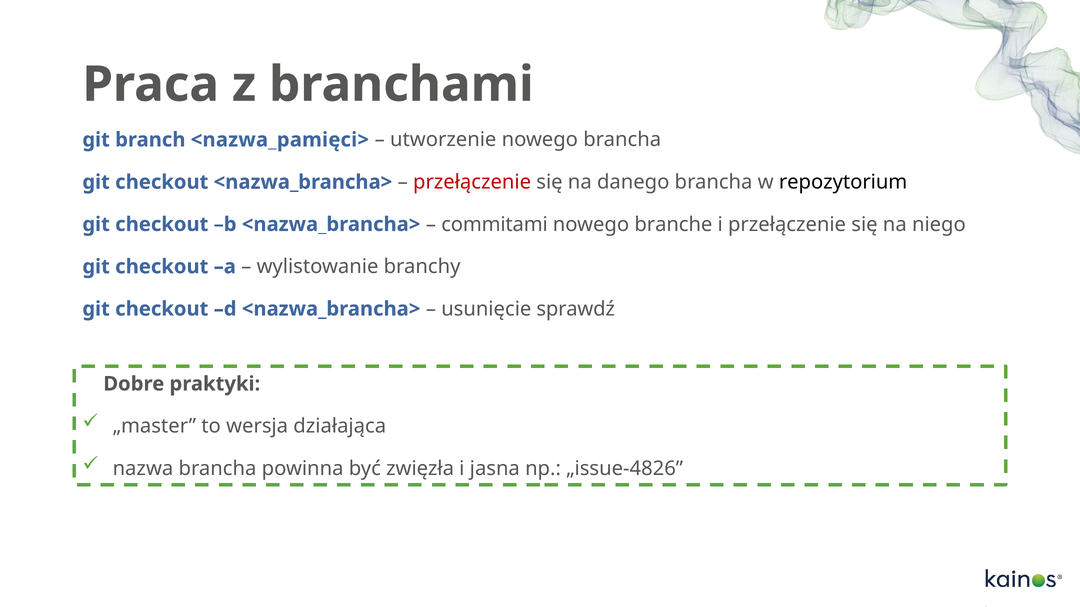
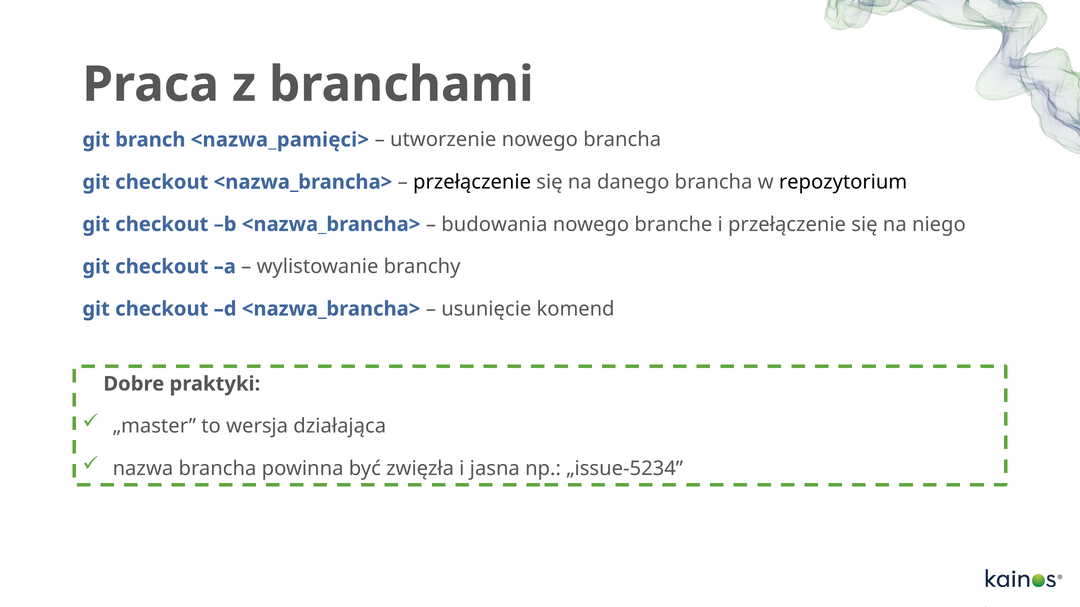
przełączenie colour: red -> black (472, 182)
commitami: commitami -> budowania (494, 225)
sprawdź: sprawdź -> komend (576, 309)
„issue-4826: „issue-4826 -> „issue-5234 (625, 469)
